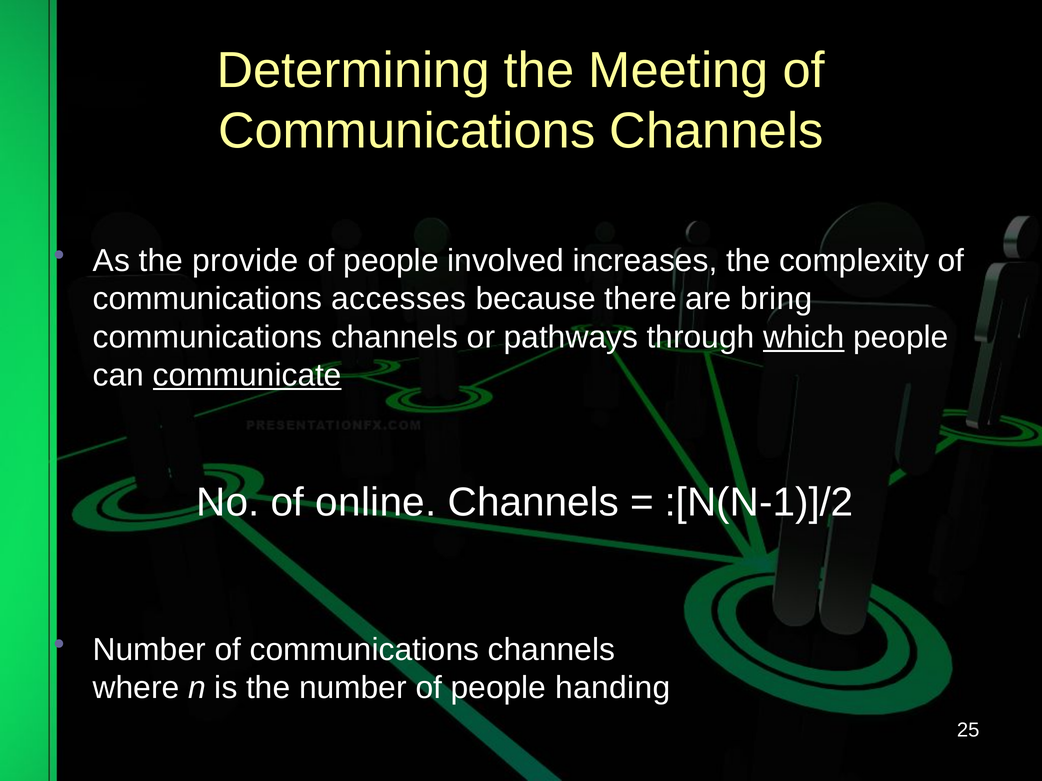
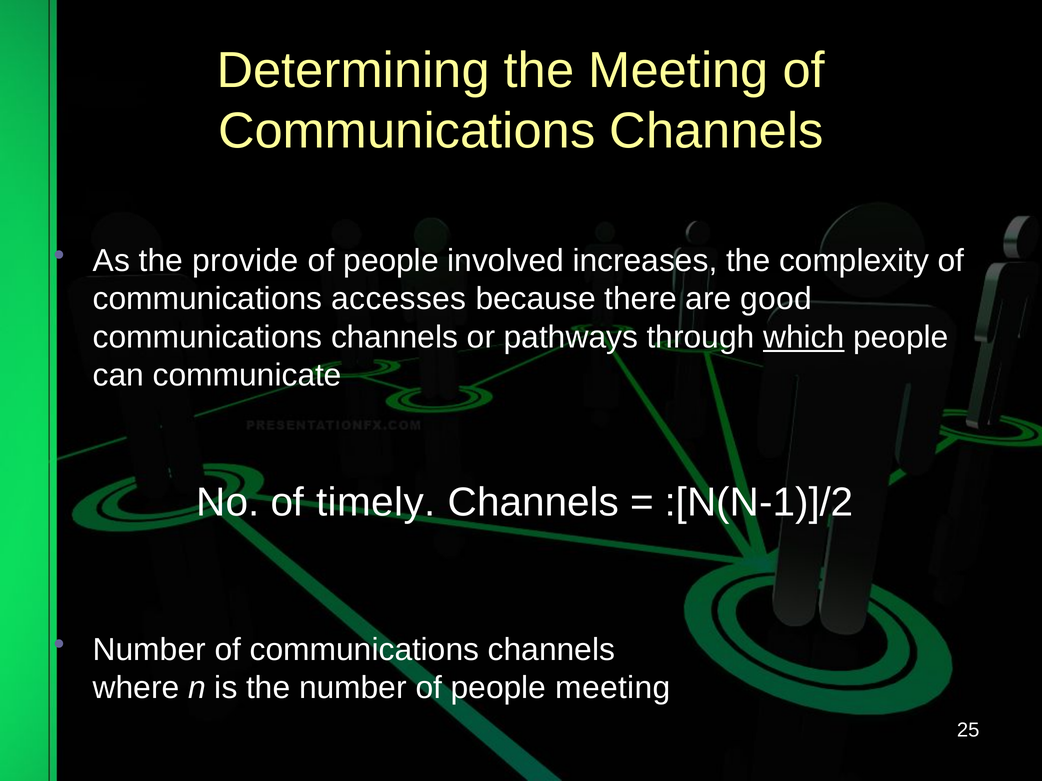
bring: bring -> good (776, 299)
communicate underline: present -> none (247, 376)
online: online -> timely (376, 503)
people handing: handing -> meeting (613, 688)
